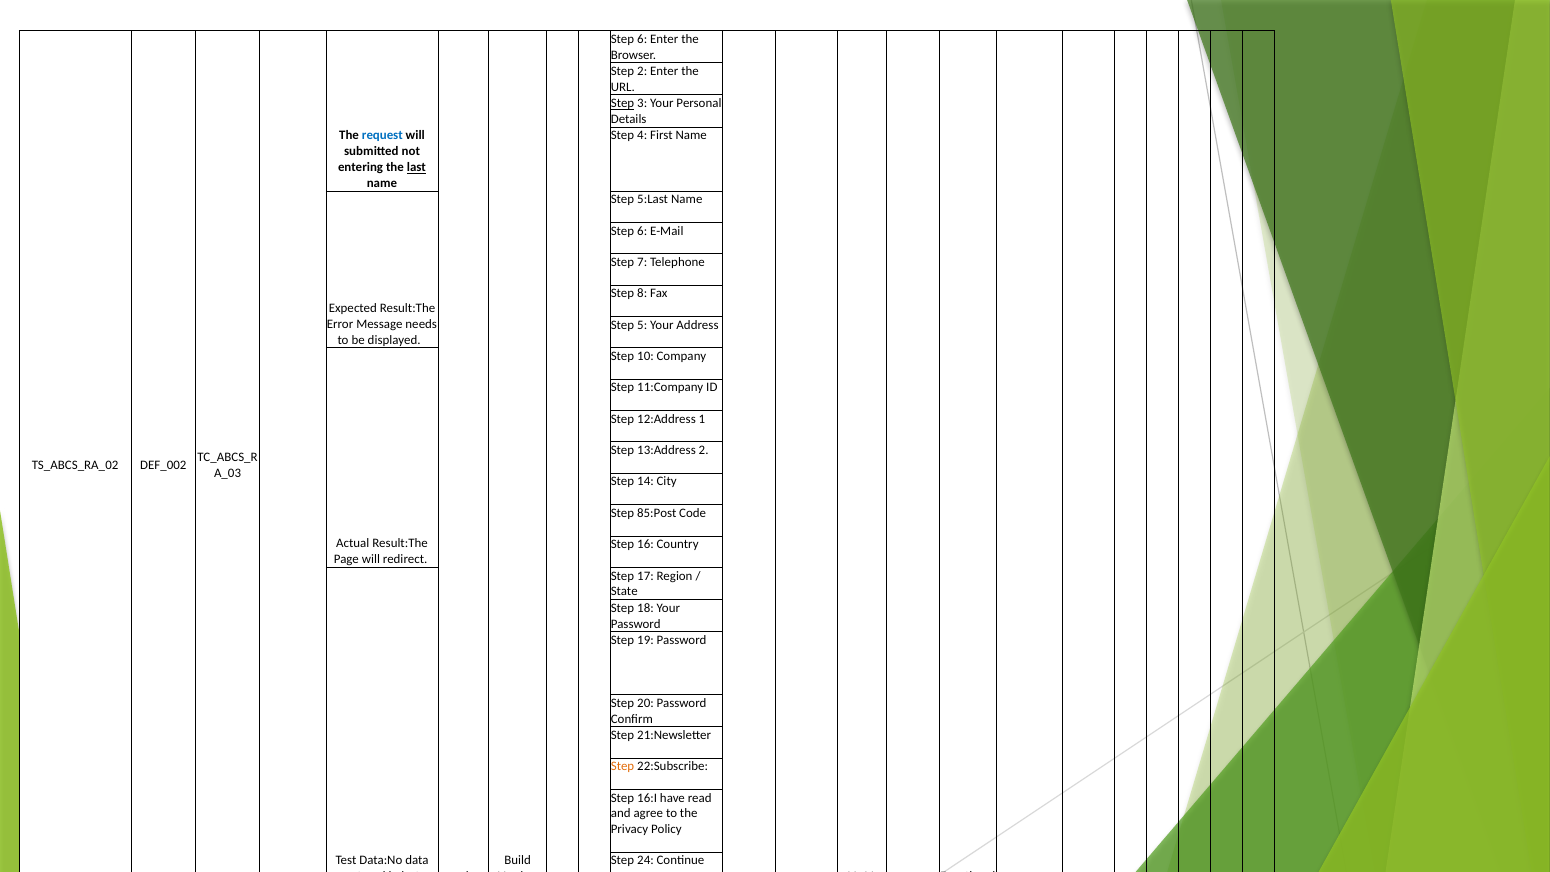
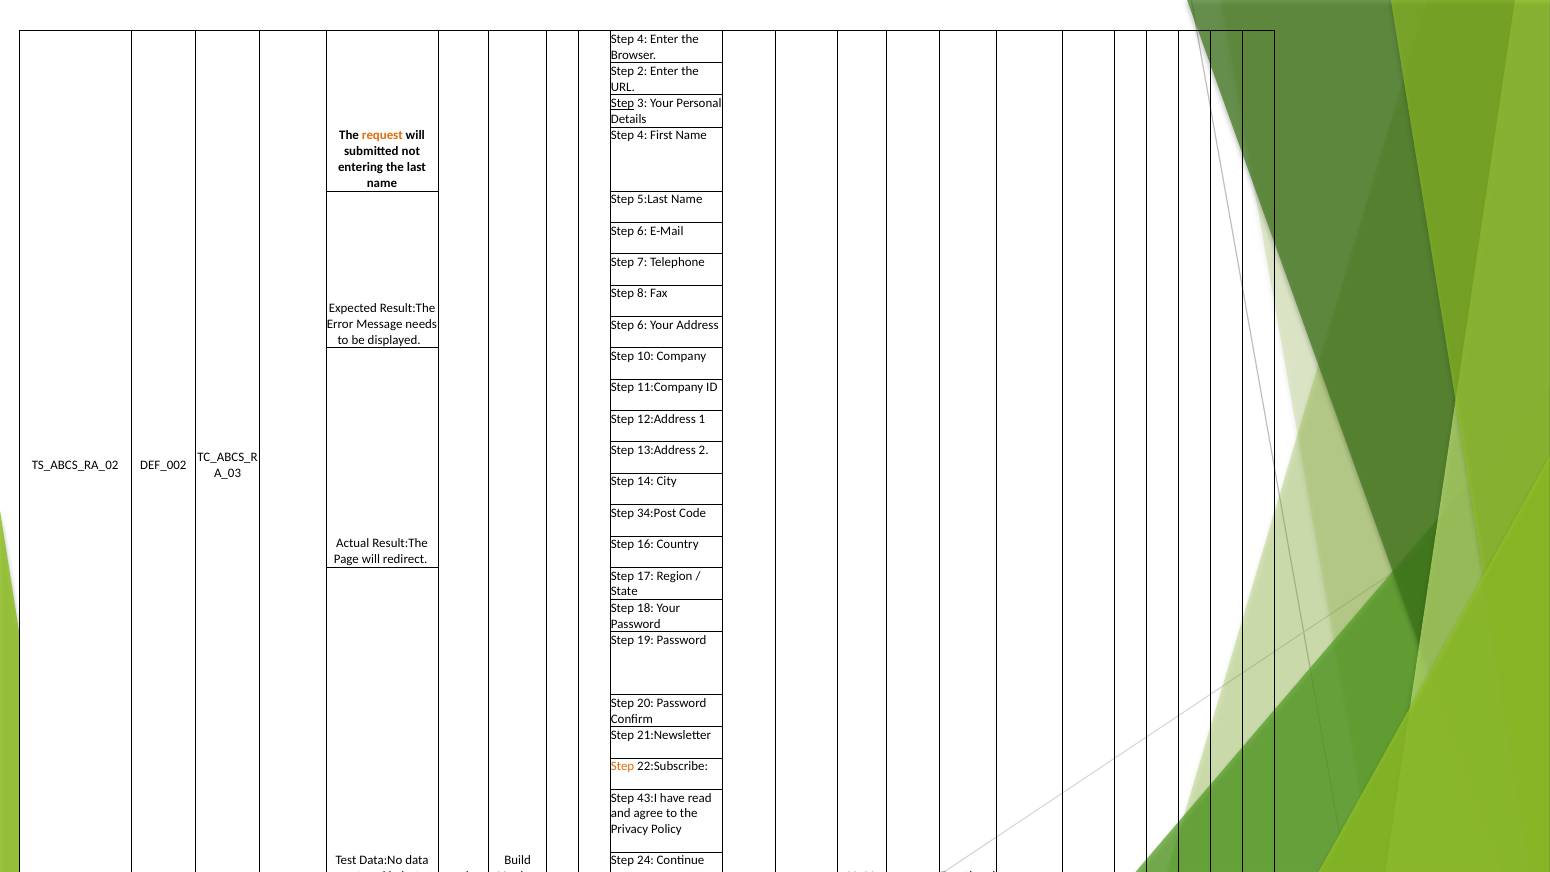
6: 6 -> 4 (642, 39)
request colour: blue -> orange (382, 136)
last underline: present -> none (416, 167)
5: 5 -> 6 (642, 325)
85:Post: 85:Post -> 34:Post (657, 513)
16:I: 16:I -> 43:I (647, 798)
